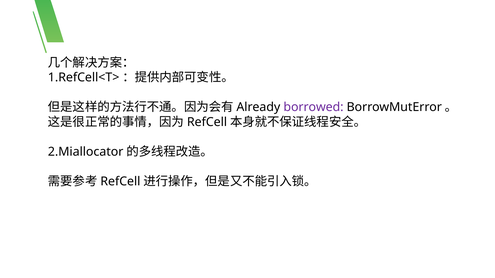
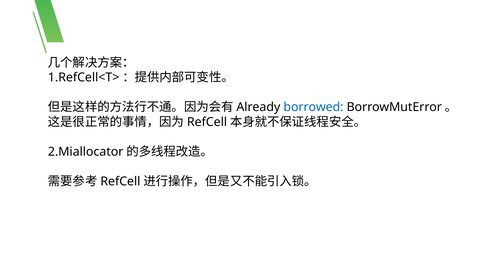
borrowed colour: purple -> blue (313, 107)
